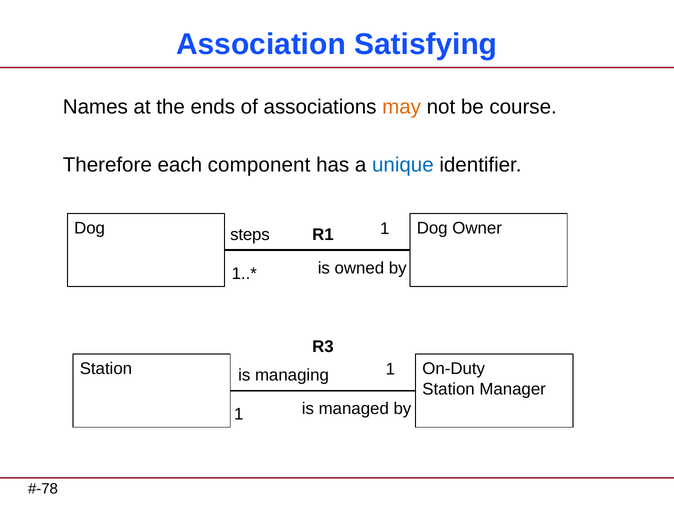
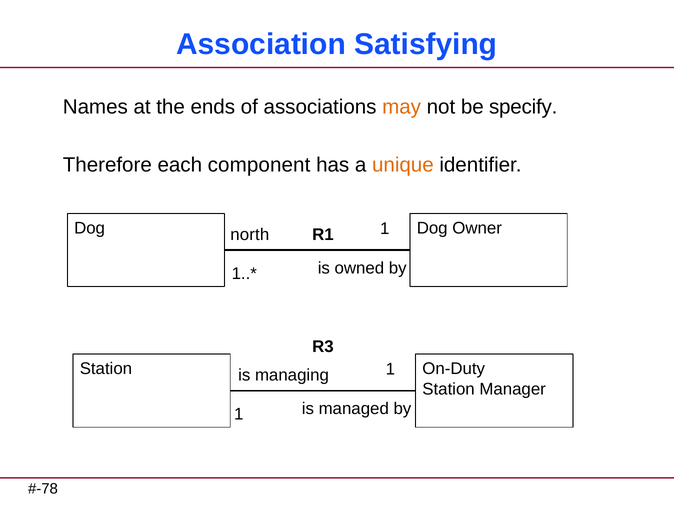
course: course -> specify (523, 107)
unique colour: blue -> orange (403, 165)
steps: steps -> north (250, 234)
